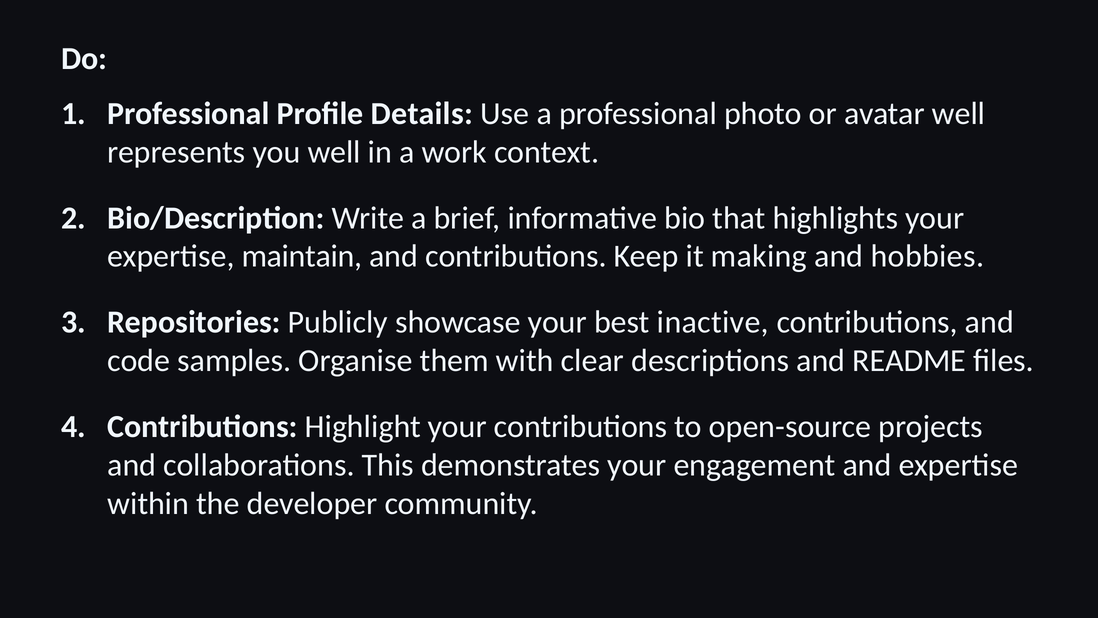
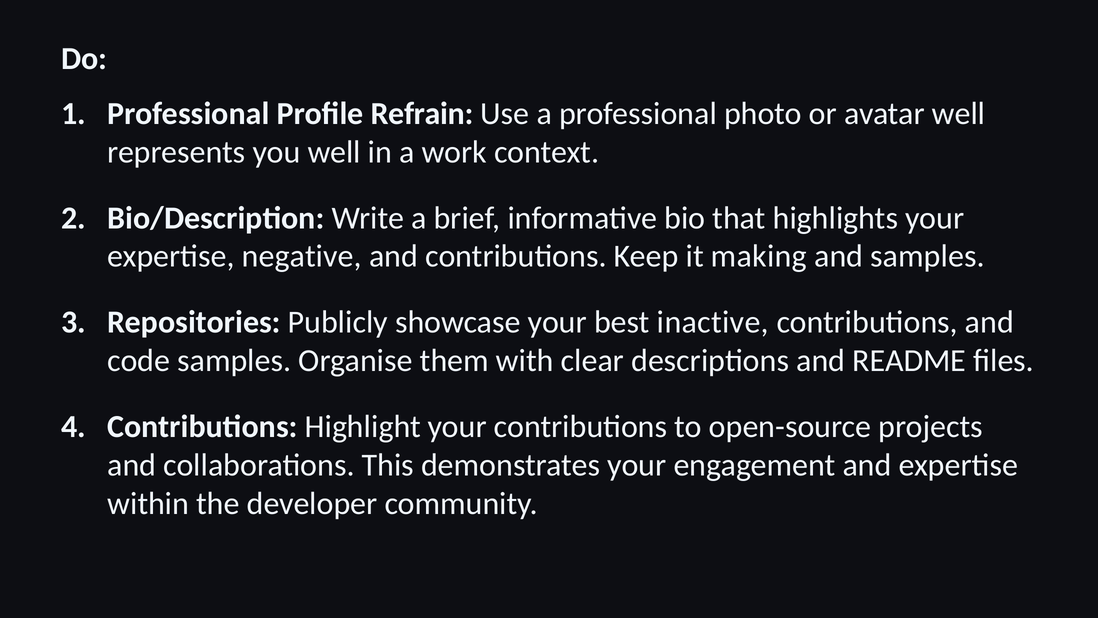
Details: Details -> Refrain (422, 113)
maintain: maintain -> negative (302, 256)
and hobbies: hobbies -> samples (928, 256)
